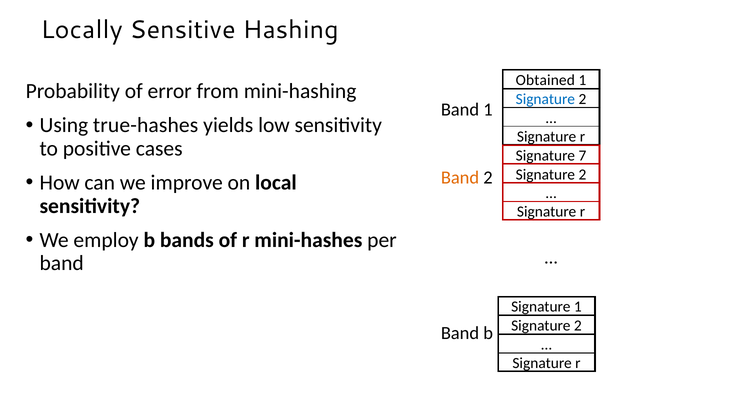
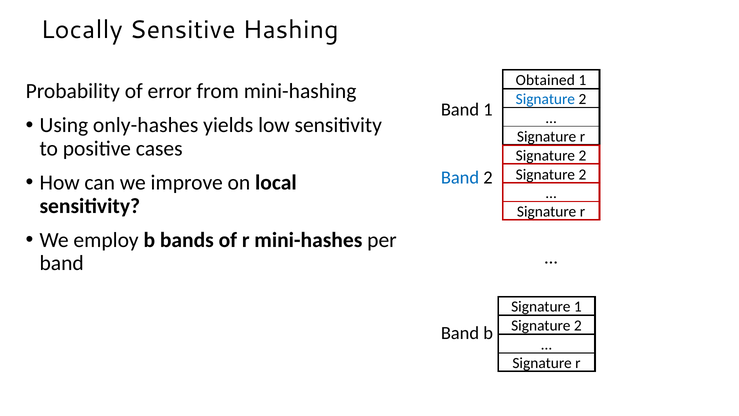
true-hashes: true-hashes -> only-hashes (146, 125)
7: 7 -> 2 (582, 155)
Band colour: orange -> blue (460, 177)
